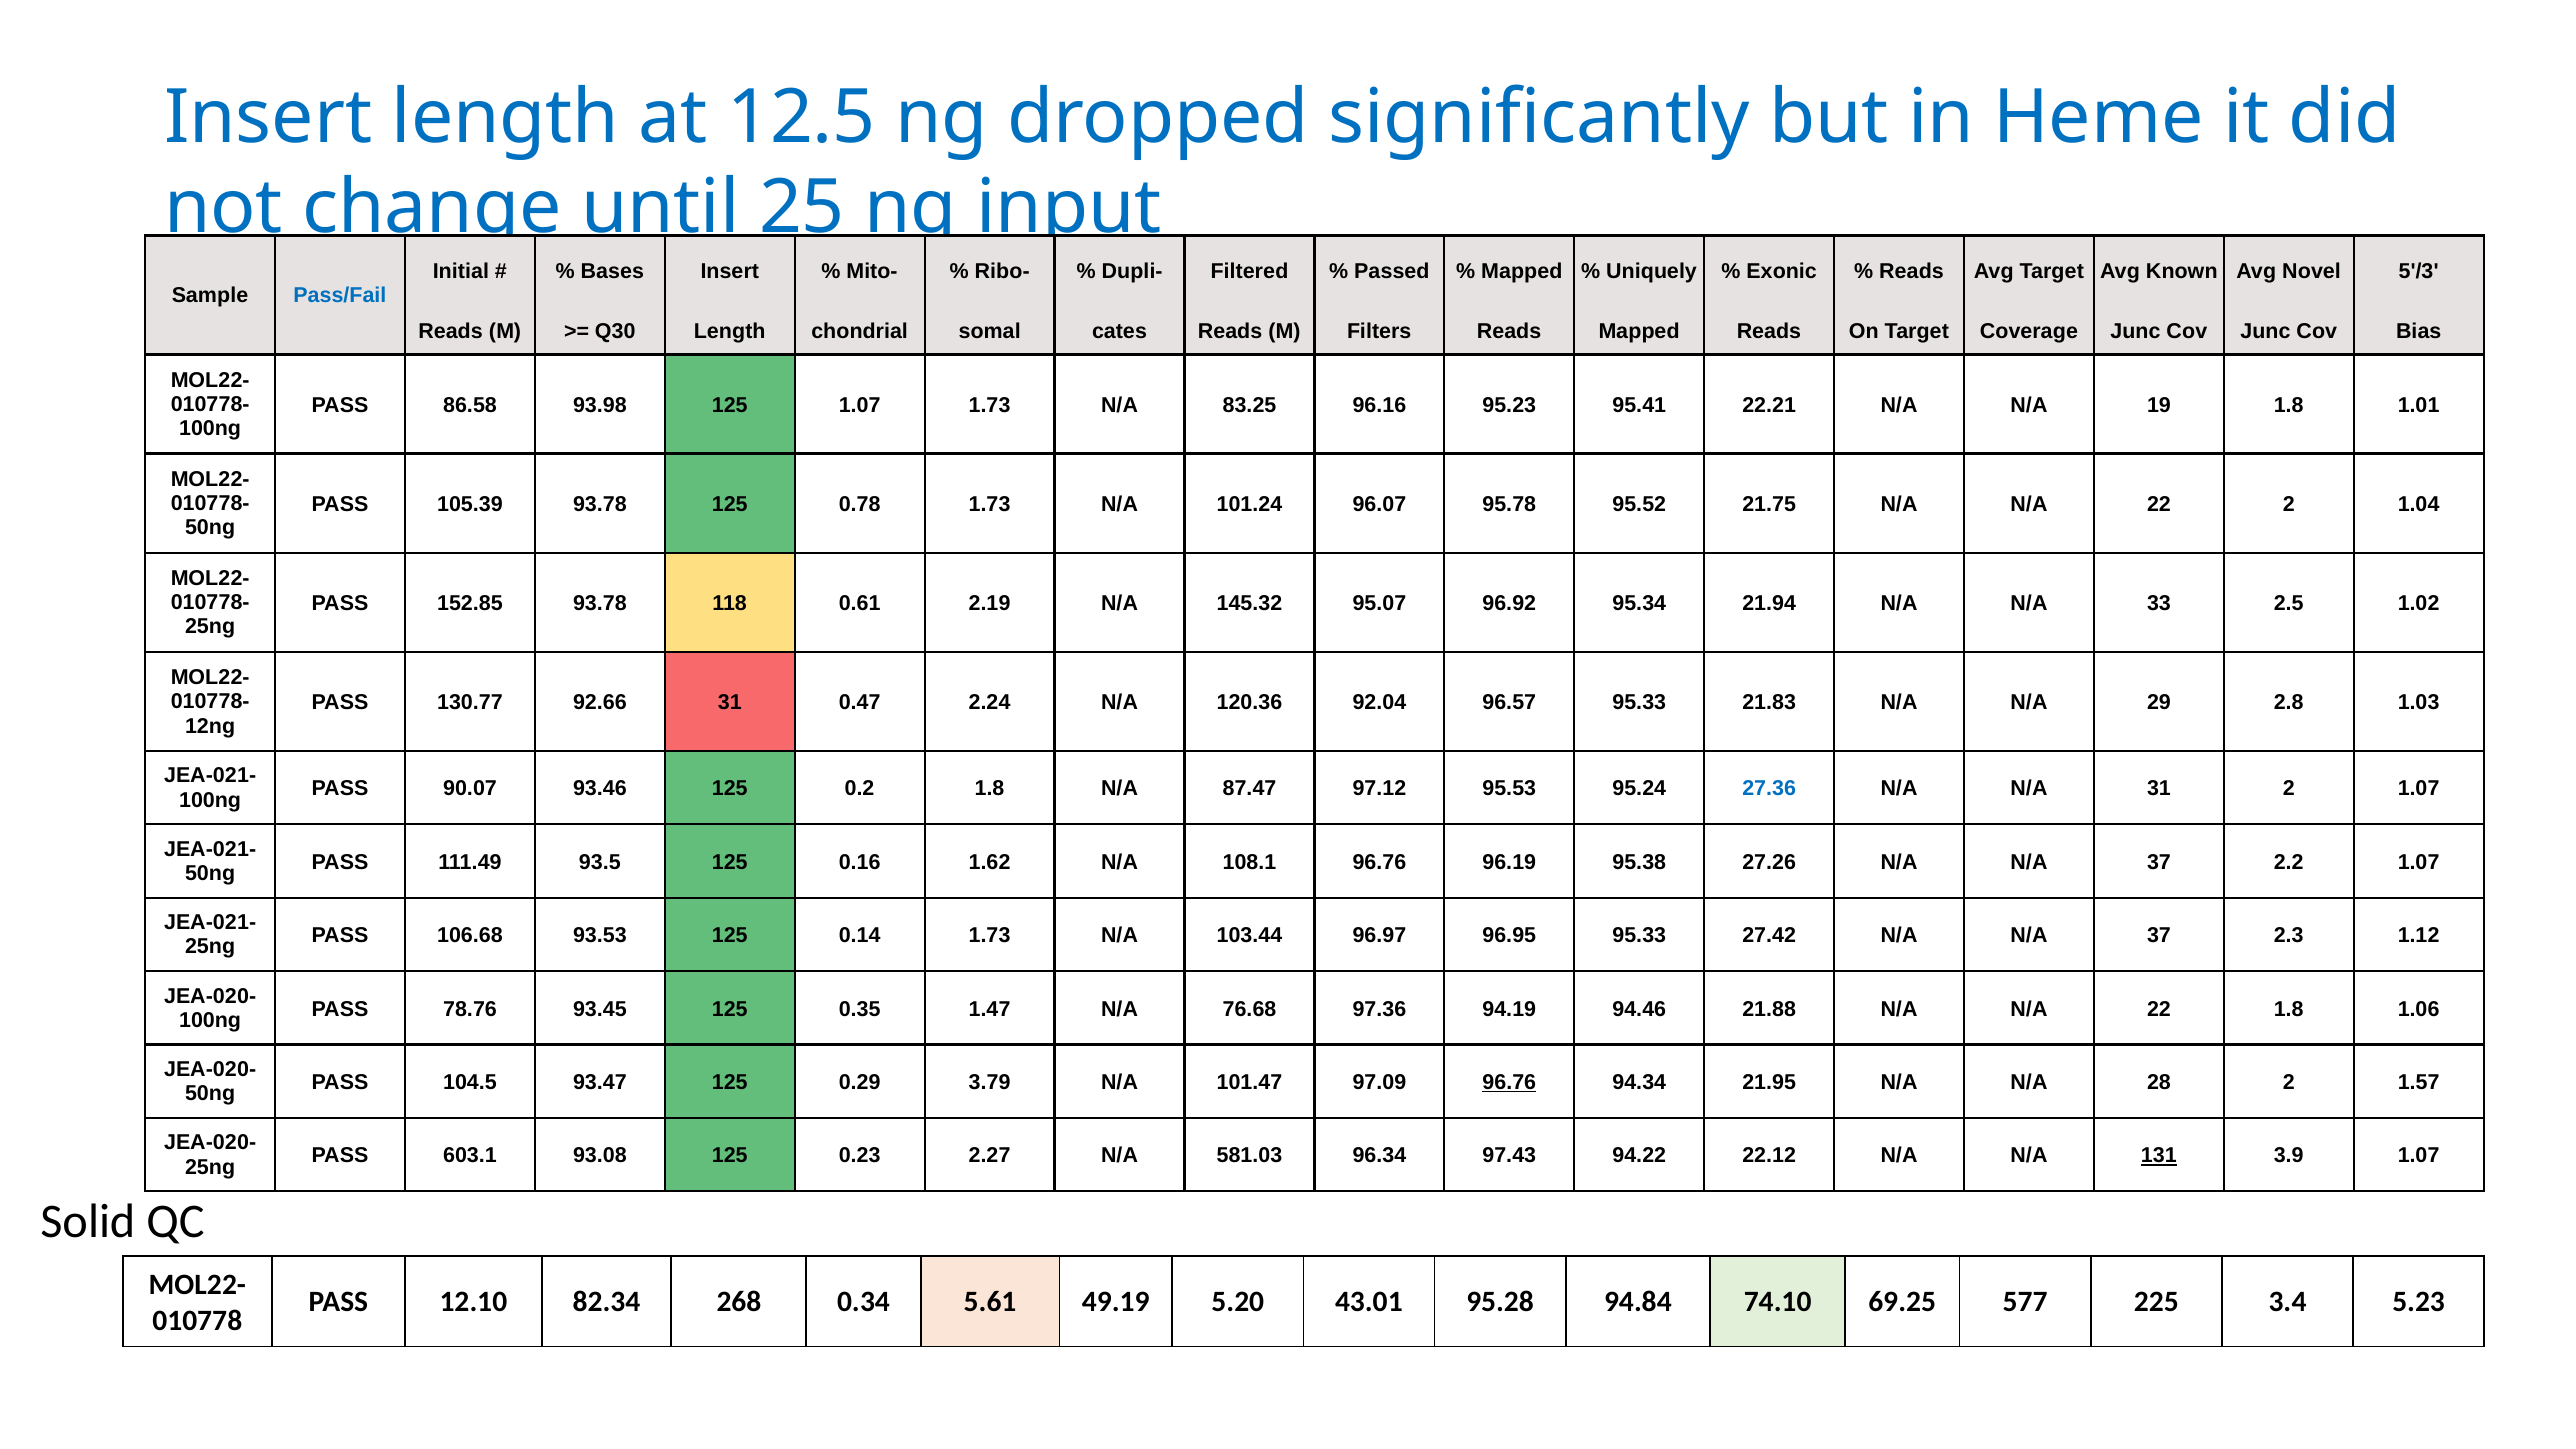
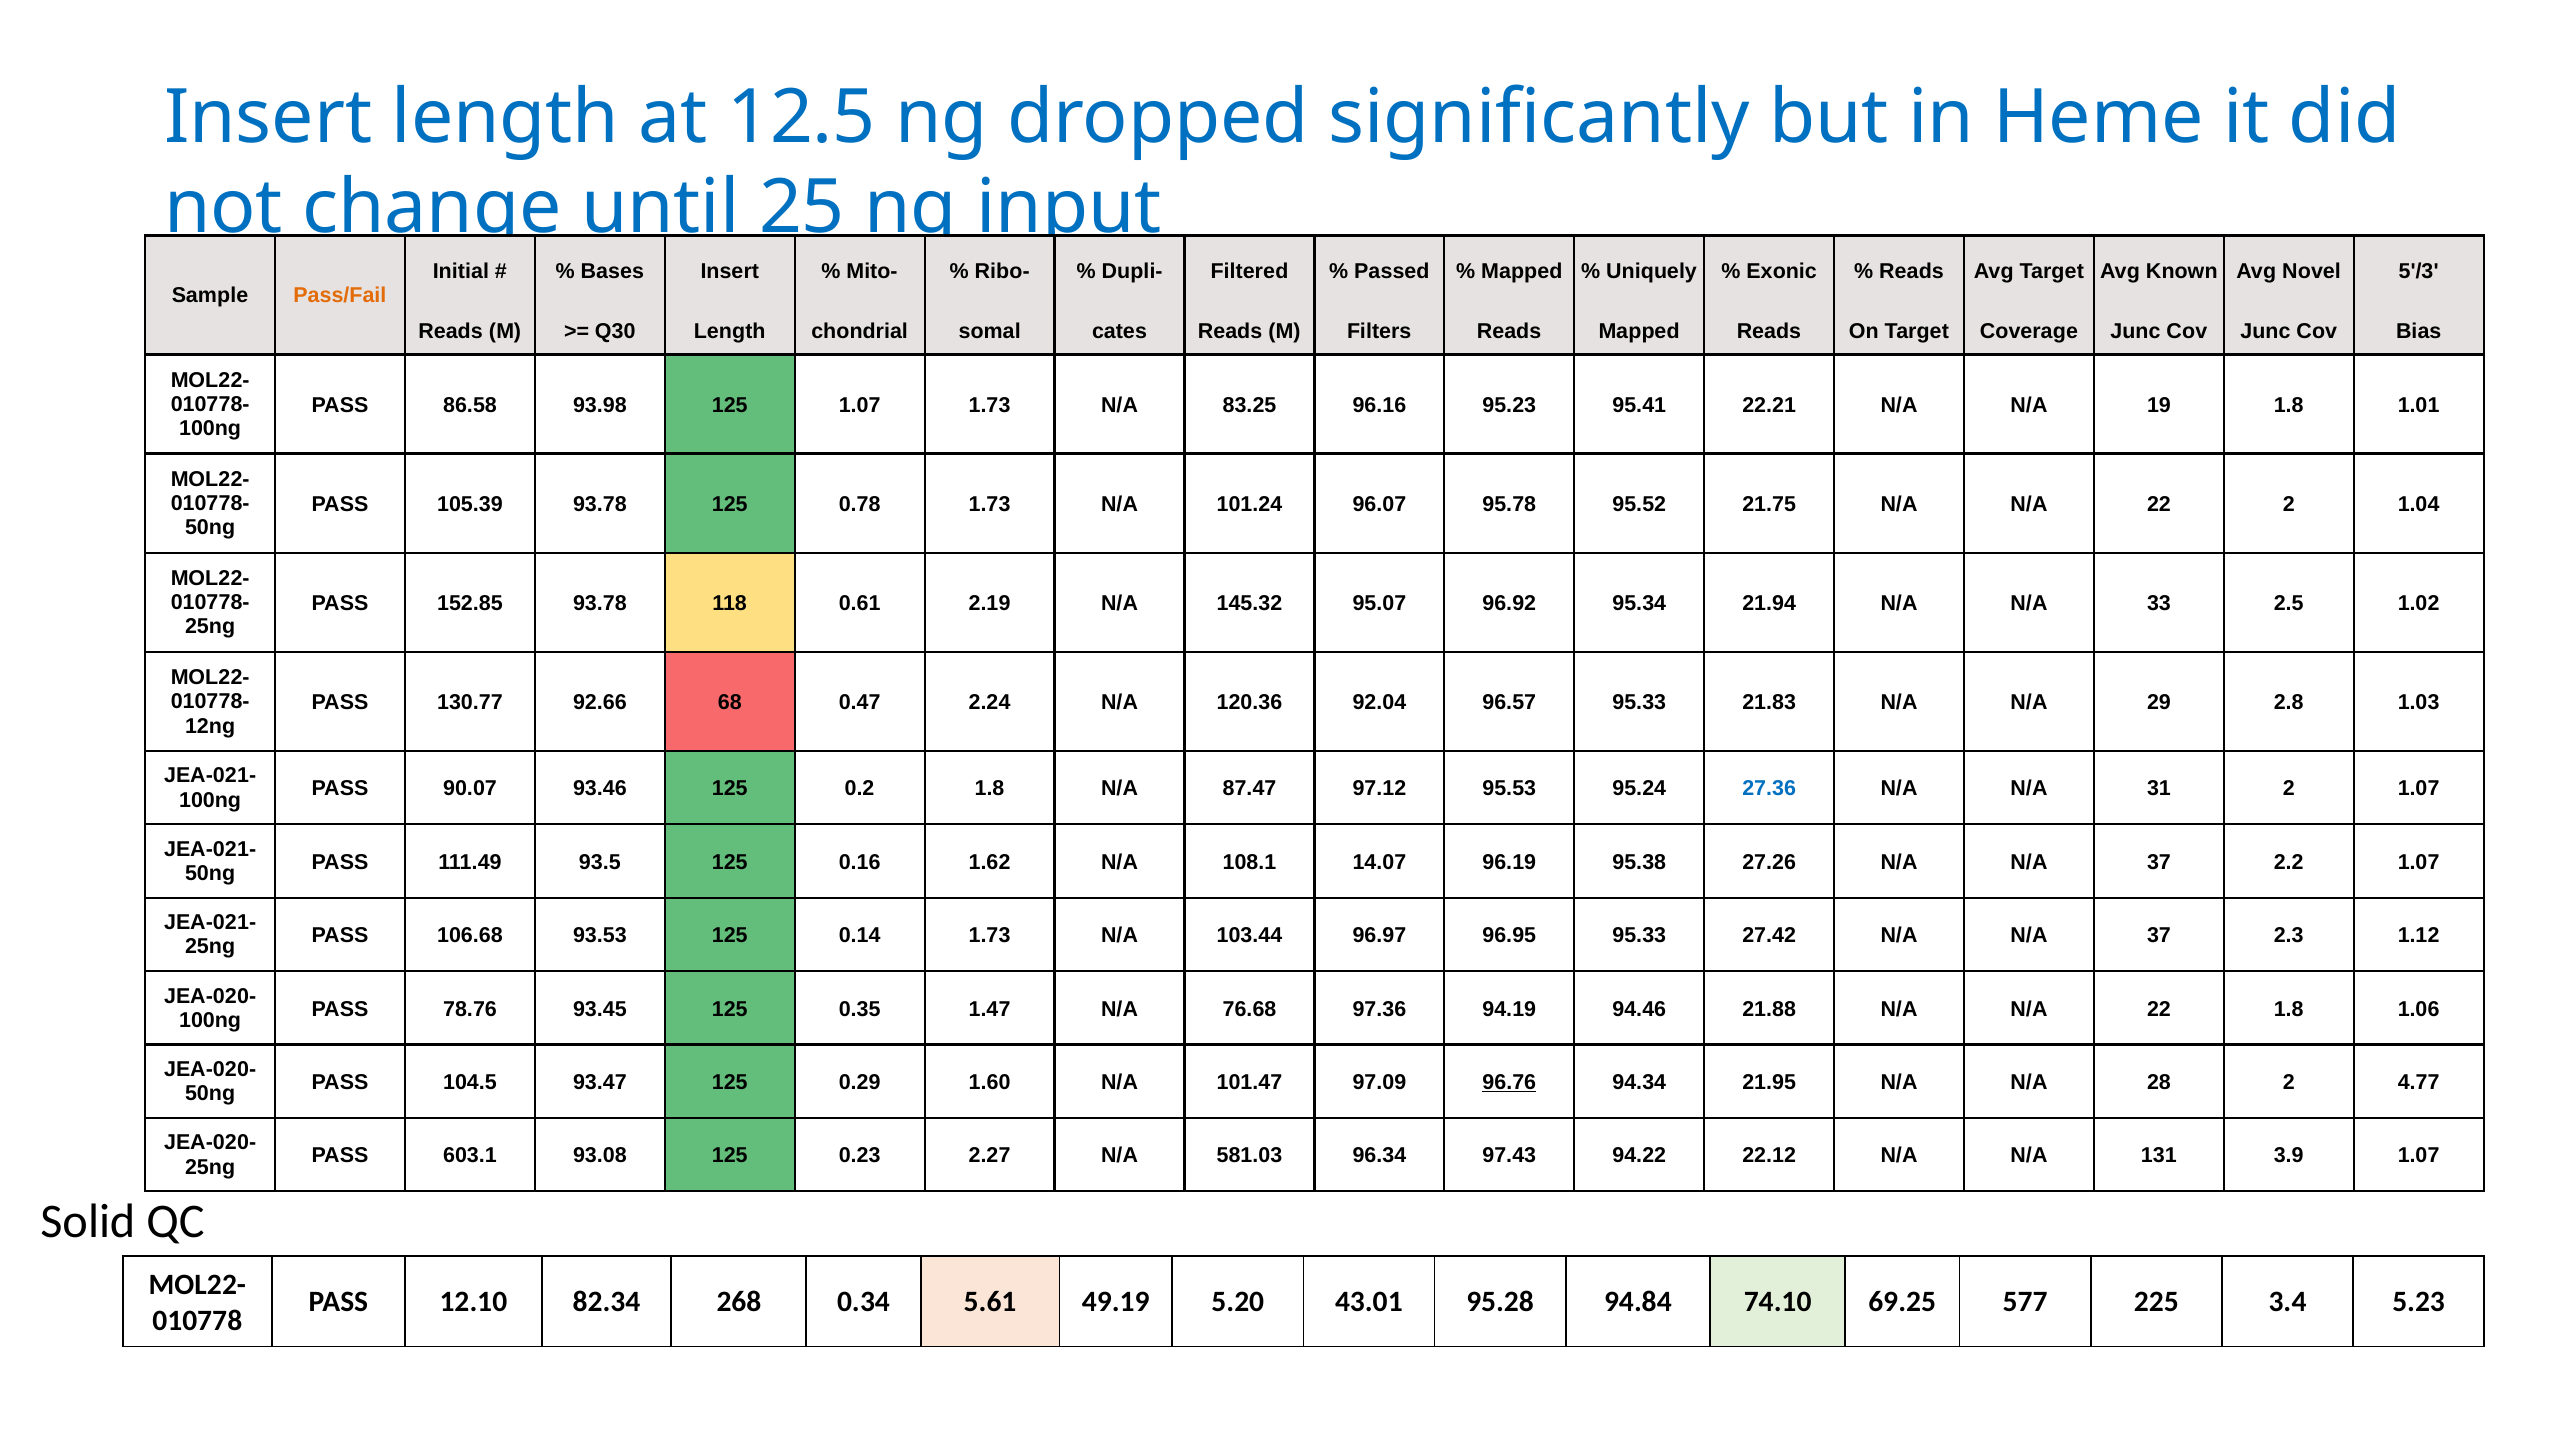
Pass/Fail colour: blue -> orange (340, 295)
92.66 31: 31 -> 68 (730, 703)
108.1 96.76: 96.76 -> 14.07 (1379, 862)
3.79: 3.79 -> 1.60 (990, 1082)
1.57: 1.57 -> 4.77 (2419, 1082)
131 underline: present -> none (2159, 1156)
